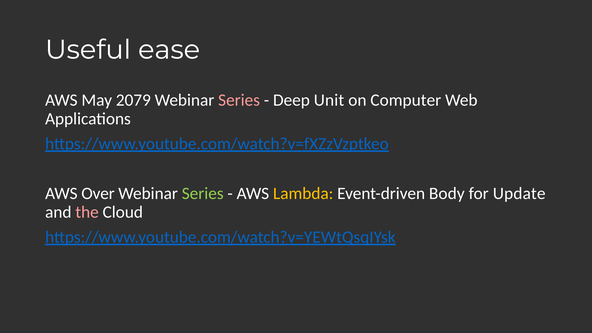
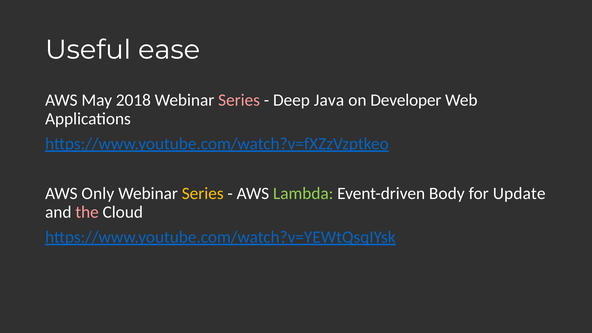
2079: 2079 -> 2018 (133, 100)
Unit: Unit -> Java (329, 100)
Computer: Computer -> Developer (406, 100)
Over: Over -> Only (98, 193)
Series colour: light green -> yellow (203, 193)
Lambda colour: yellow -> light green (303, 193)
